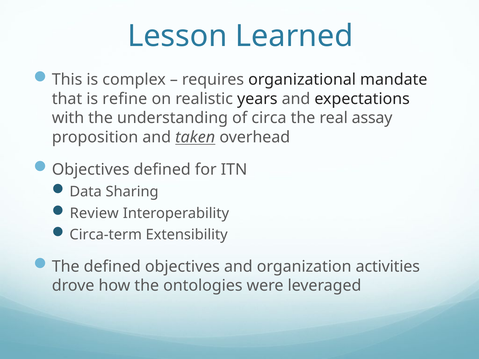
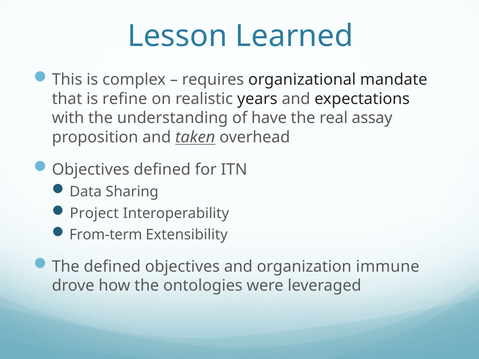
circa: circa -> have (269, 118)
Review: Review -> Project (94, 213)
Circa-term: Circa-term -> From-term (106, 235)
activities: activities -> immune (388, 267)
